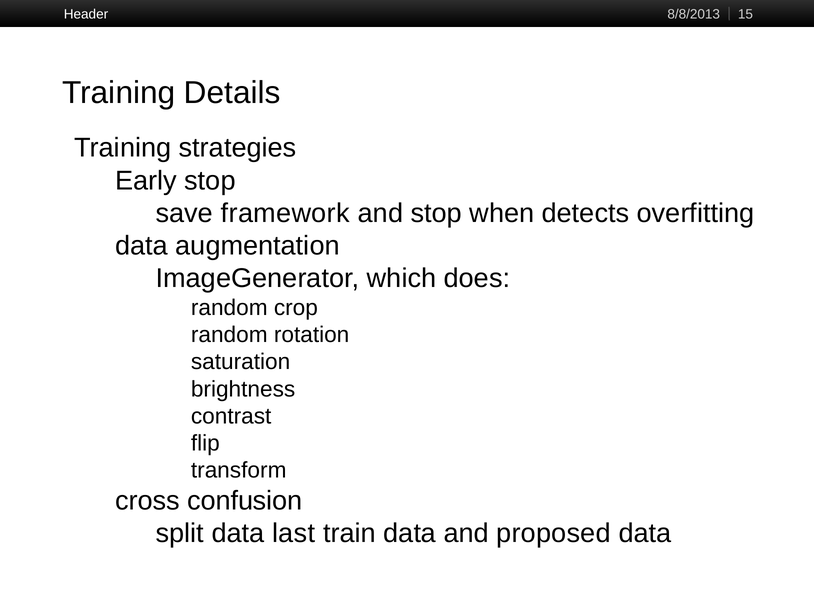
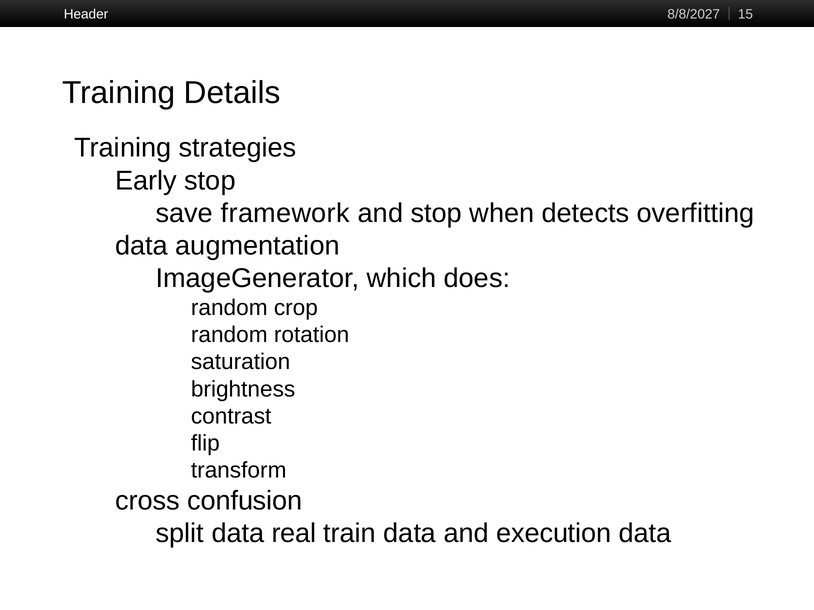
8/8/2013: 8/8/2013 -> 8/8/2027 (694, 14)
last: last -> real (294, 534)
proposed: proposed -> execution (554, 534)
